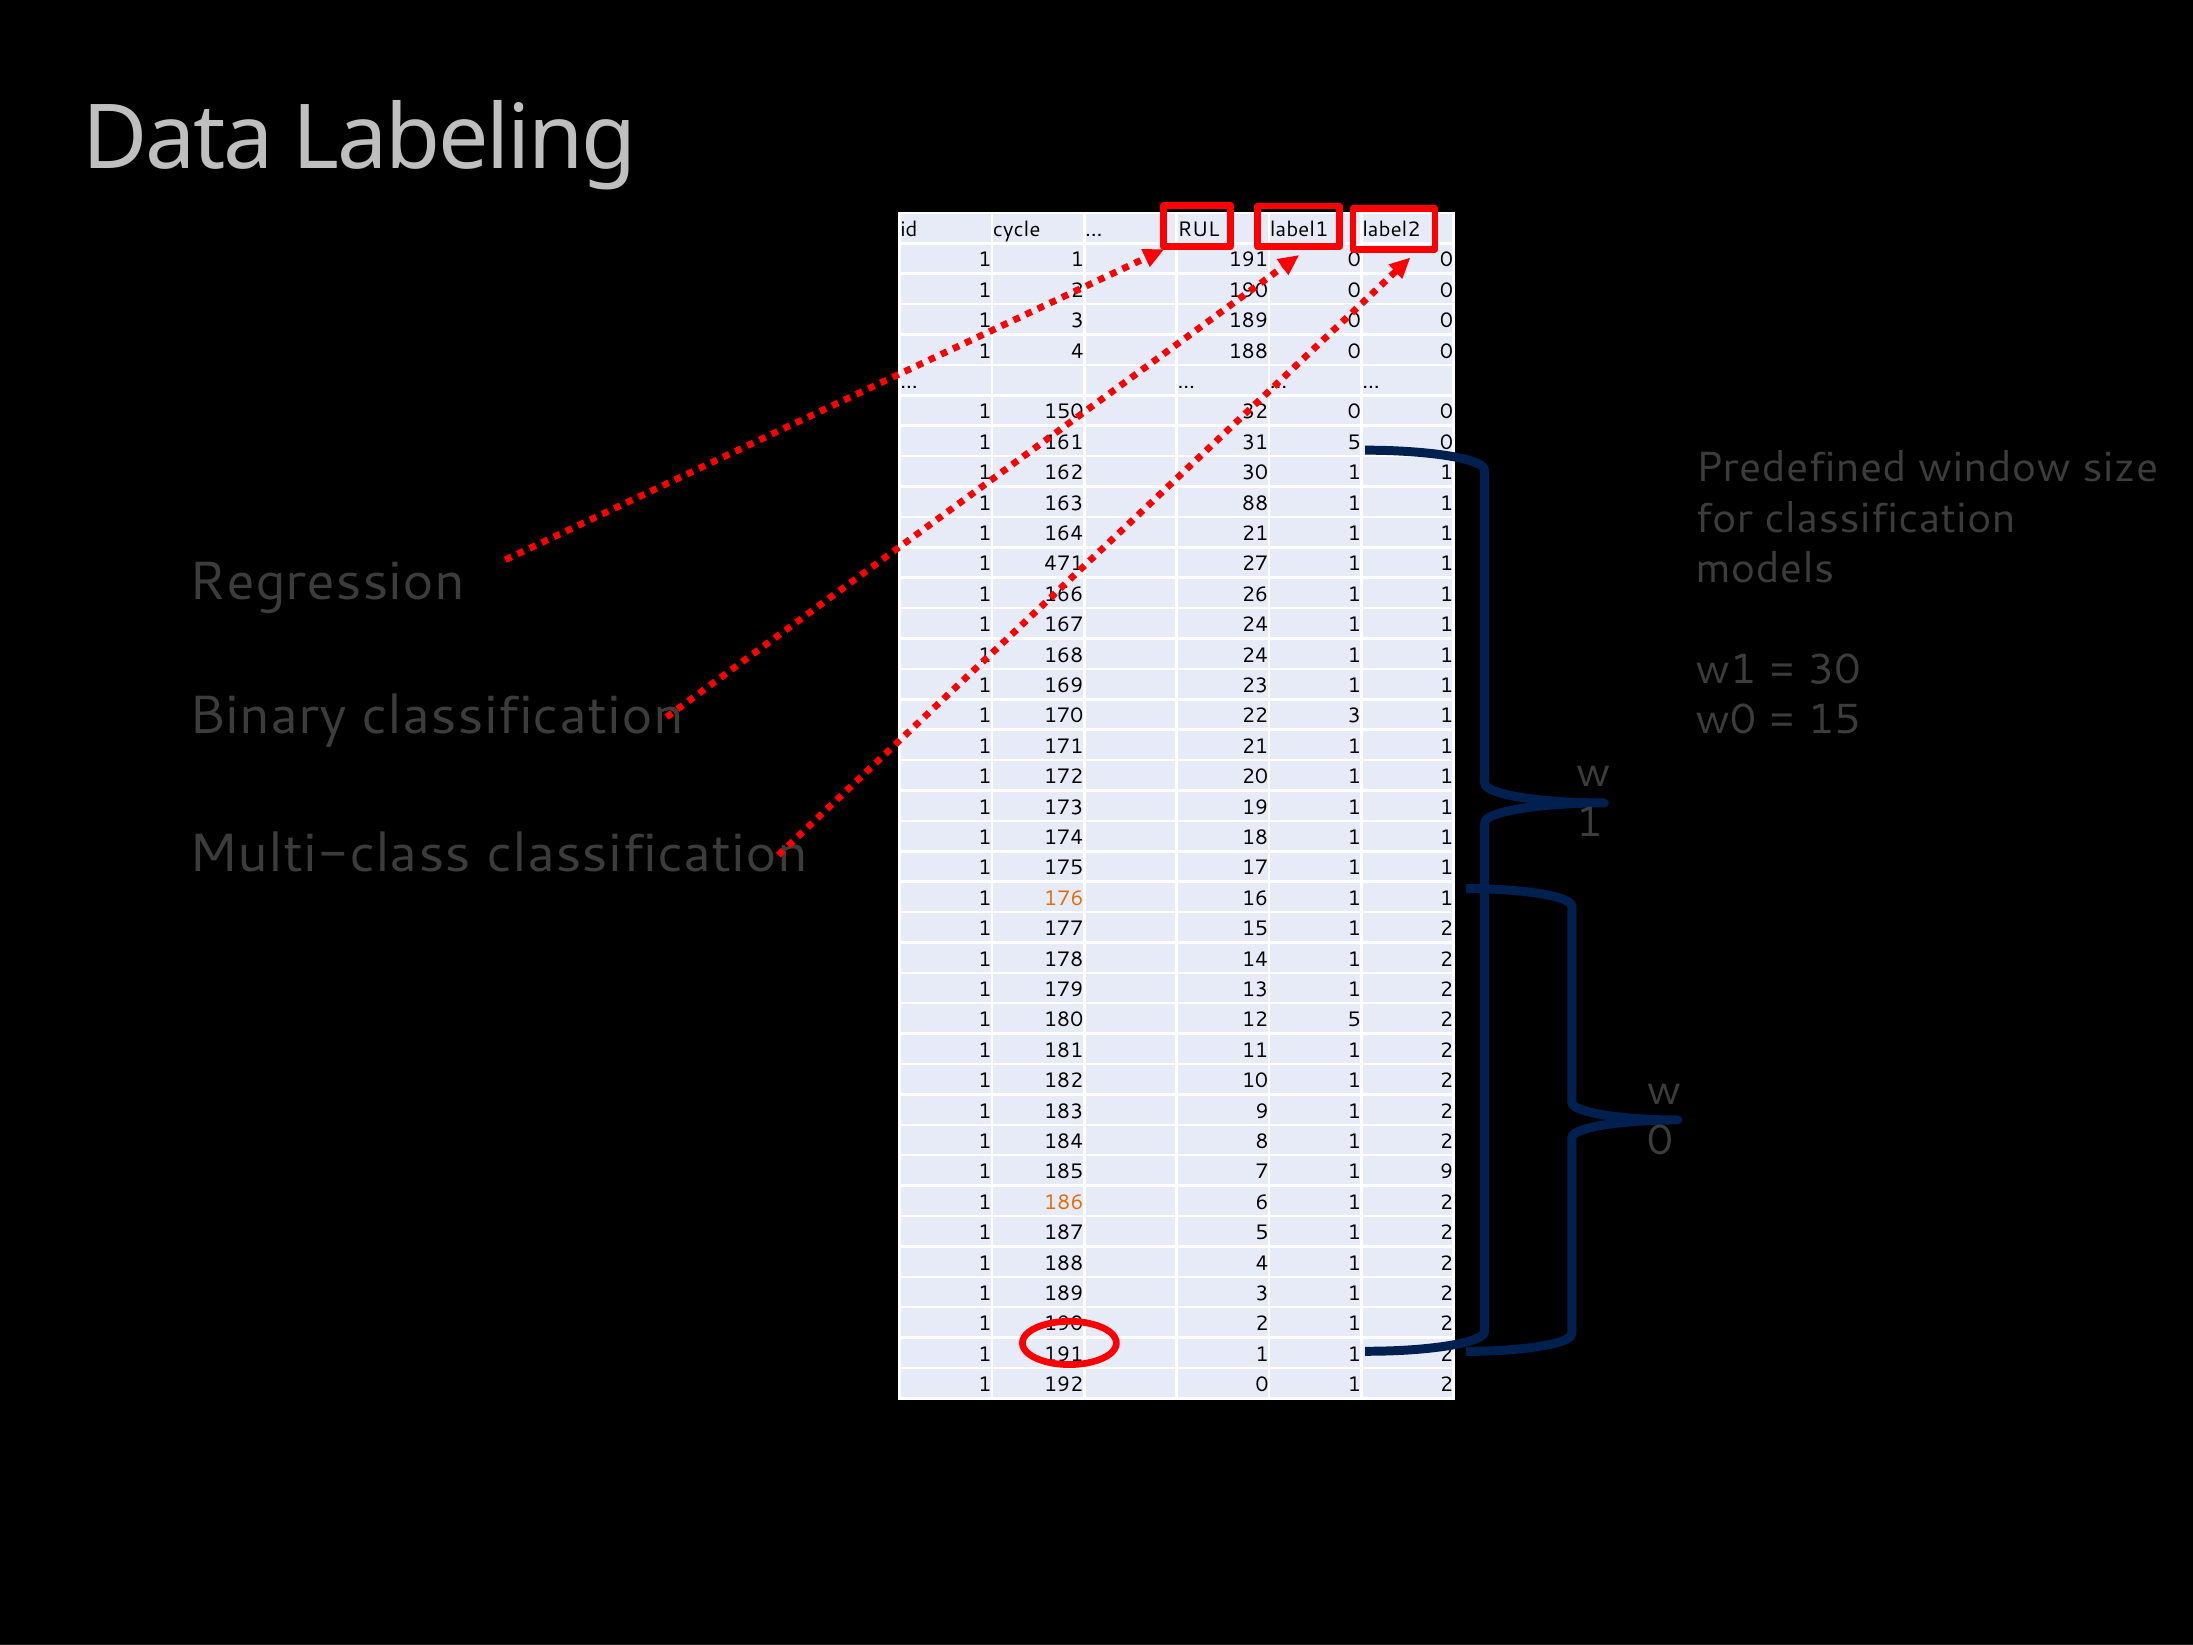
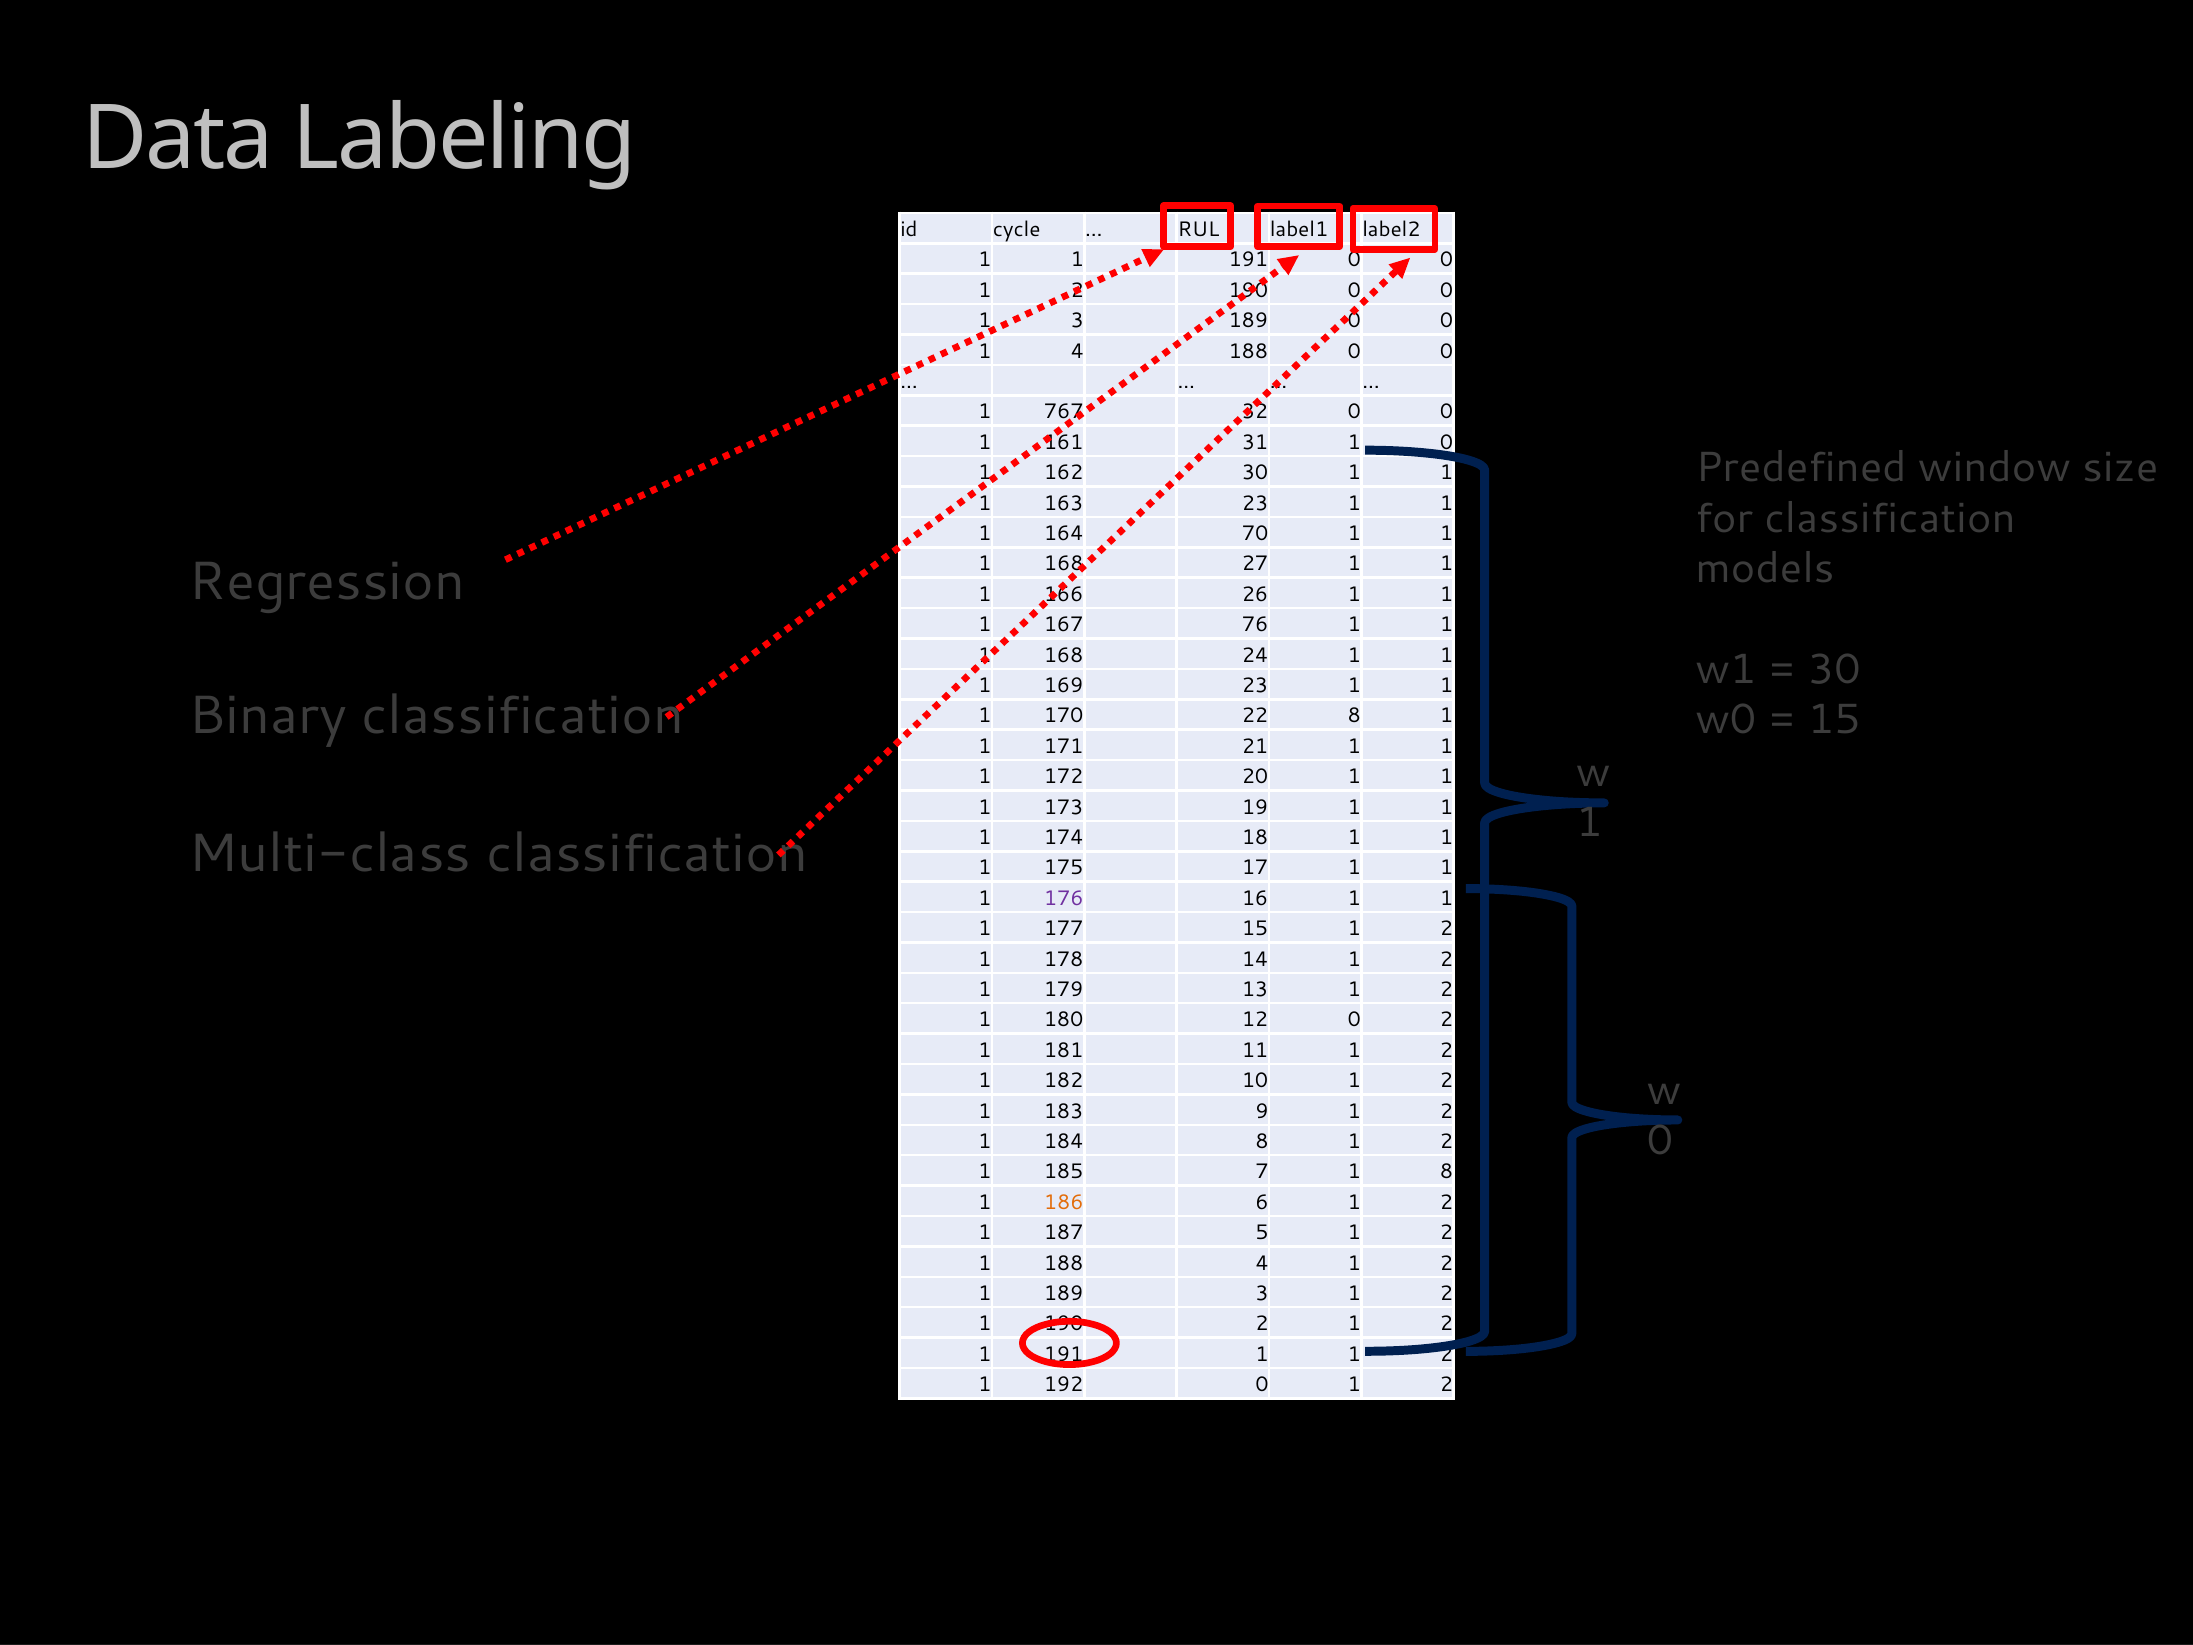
150: 150 -> 767 (1064, 412)
31 5: 5 -> 1 (1354, 442)
163 88: 88 -> 23 (1255, 503)
164 21: 21 -> 70 (1255, 534)
471: 471 -> 168 (1064, 564)
167 24: 24 -> 76 (1255, 625)
22 3: 3 -> 8 (1354, 716)
176 colour: orange -> purple (1064, 898)
12 5: 5 -> 0 (1354, 1020)
1 9: 9 -> 8 (1447, 1172)
